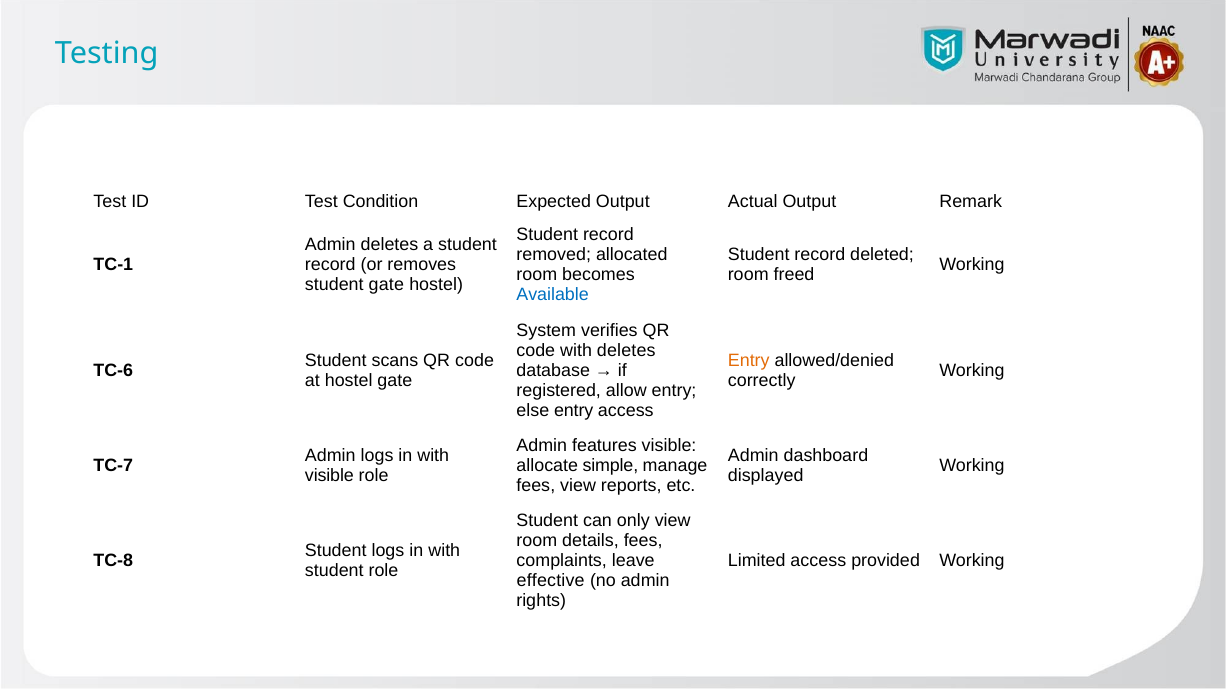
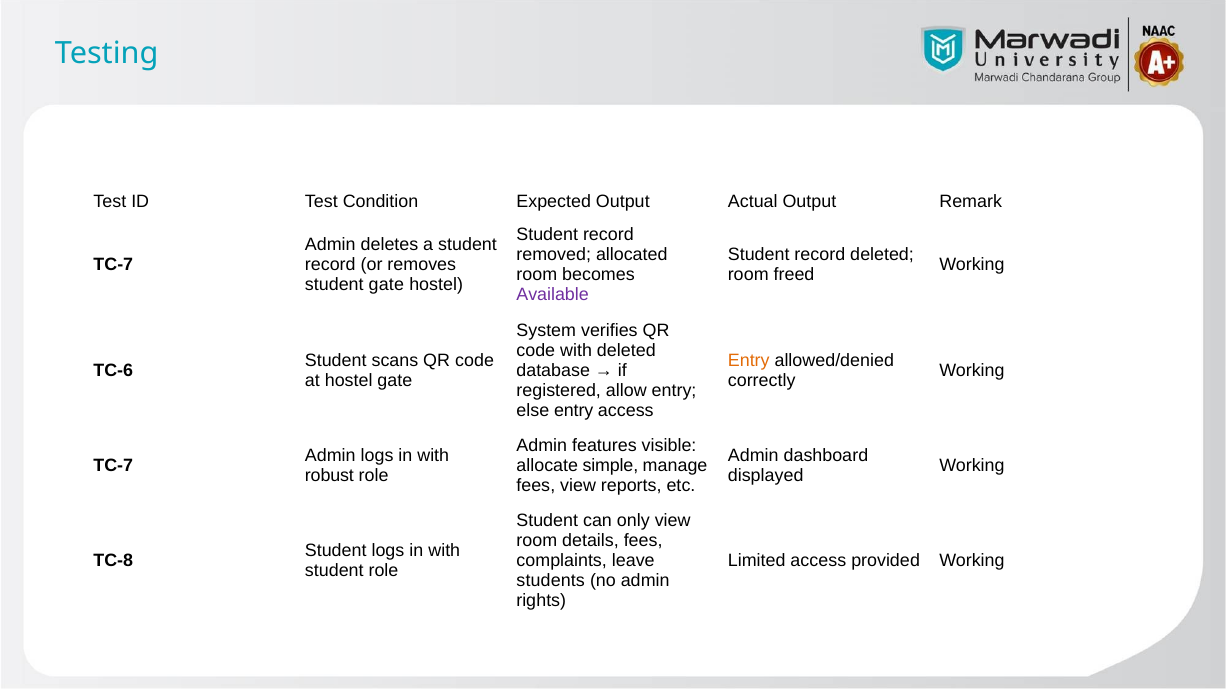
TC-1: TC-1 -> TC-7 (113, 265)
Available colour: blue -> purple (553, 295)
with deletes: deletes -> deleted (626, 351)
visible: visible -> robust (329, 476)
effective: effective -> students (551, 581)
